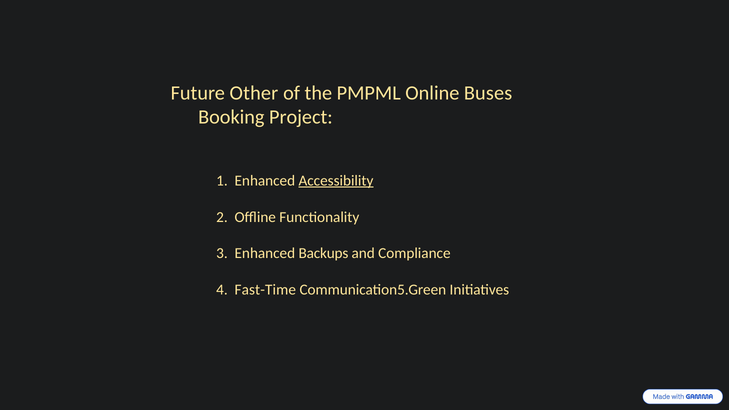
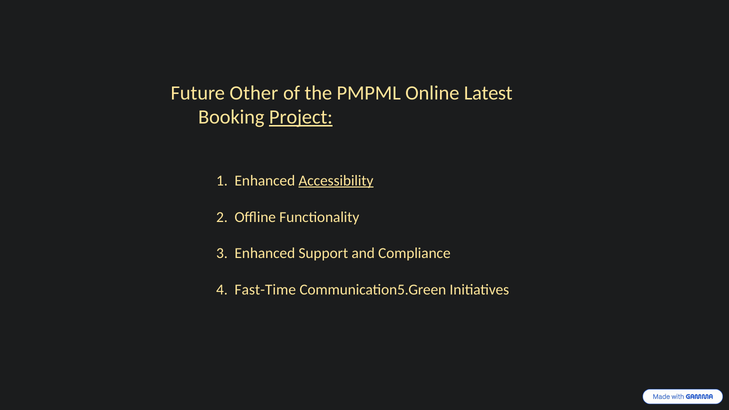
Buses: Buses -> Latest (488, 93)
Project underline: none -> present (301, 117)
Backups: Backups -> Support (323, 254)
